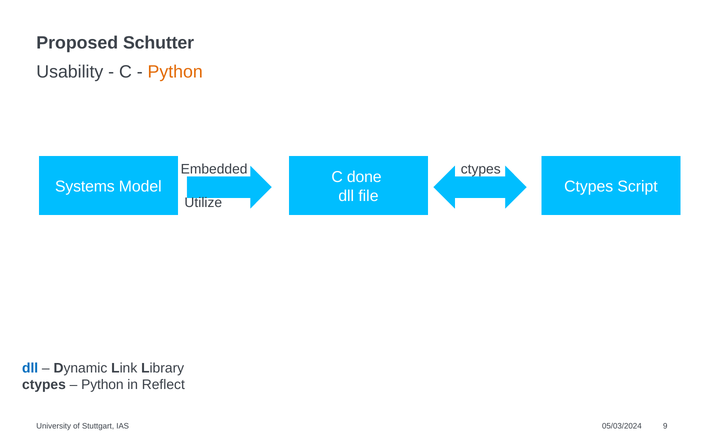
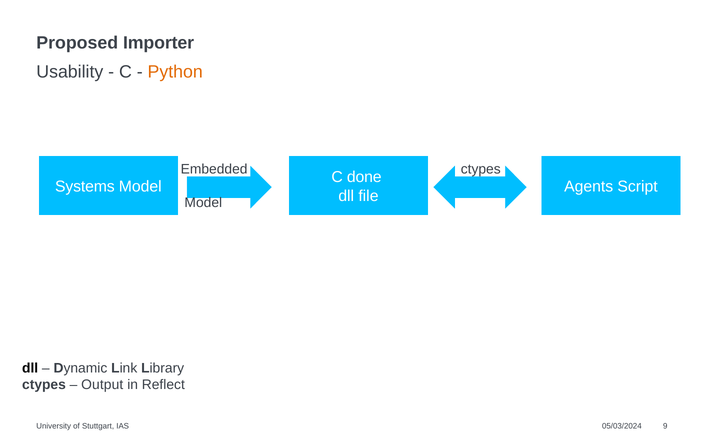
Schutter: Schutter -> Importer (159, 43)
Model Ctypes: Ctypes -> Agents (589, 186)
Utilize: Utilize -> Model (203, 202)
dll colour: blue -> black (30, 368)
Python: Python -> Output (102, 384)
